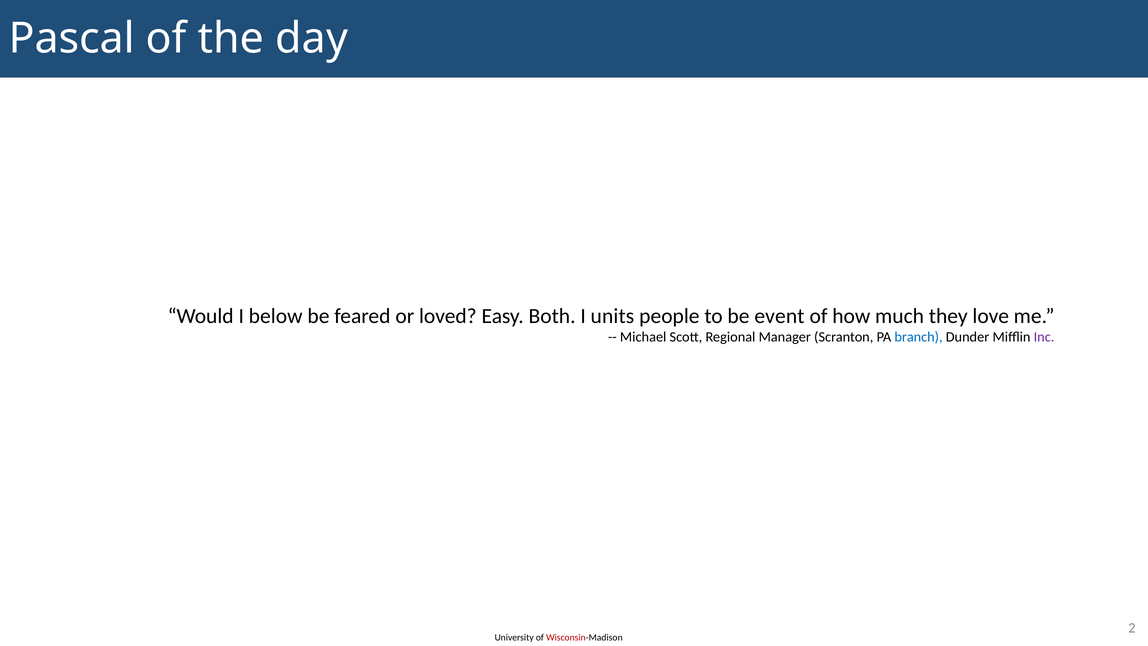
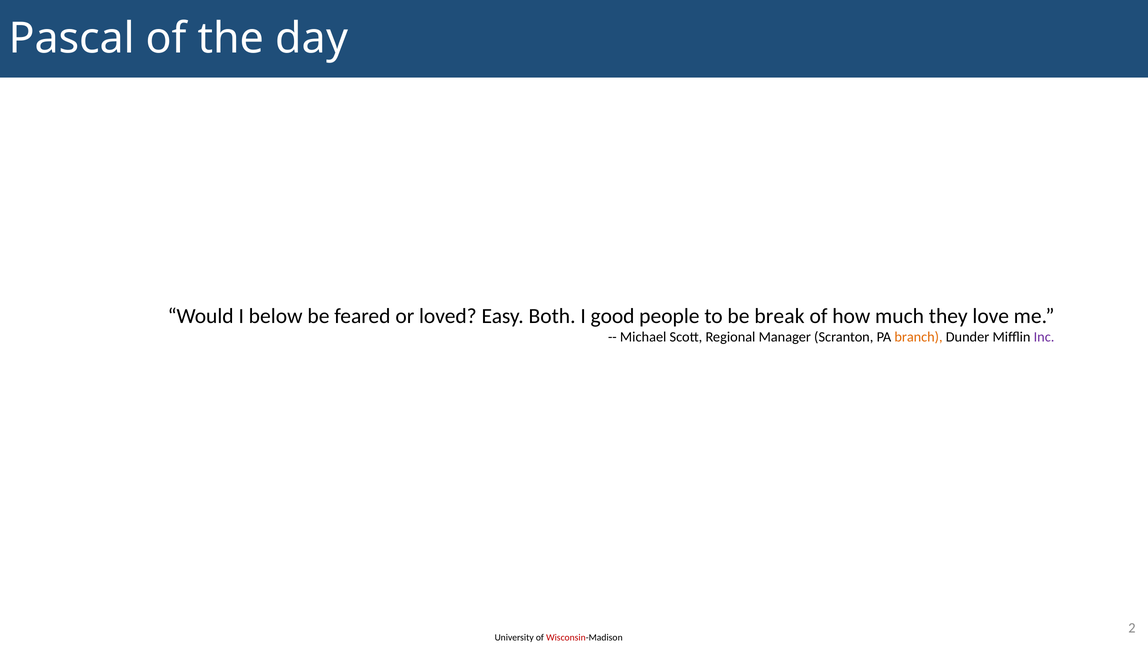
units: units -> good (613, 316)
event: event -> break (779, 316)
branch colour: blue -> orange (919, 337)
